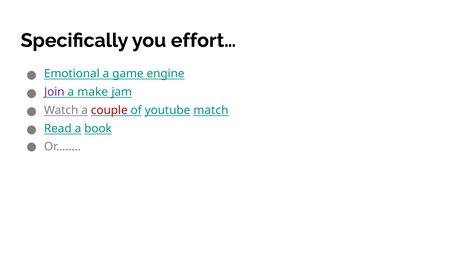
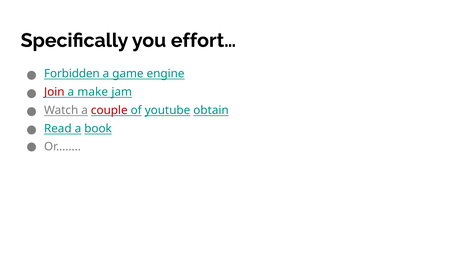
Emotional: Emotional -> Forbidden (72, 74)
Join colour: purple -> red (54, 92)
match: match -> obtain (211, 110)
